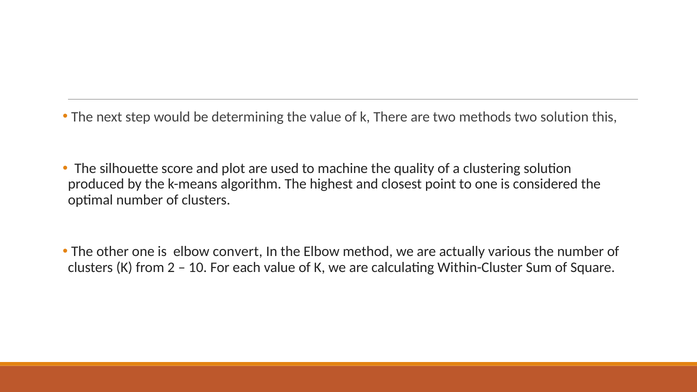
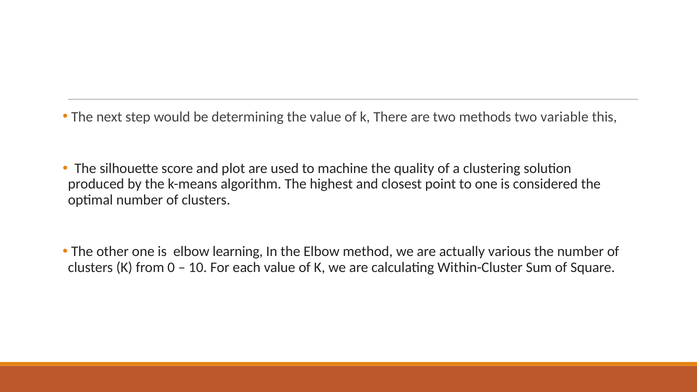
two solution: solution -> variable (565, 117)
convert: convert -> learning (238, 252)
2: 2 -> 0 (171, 267)
